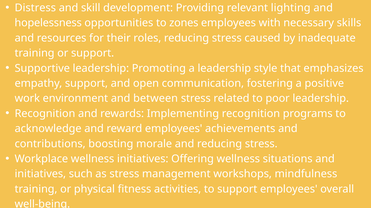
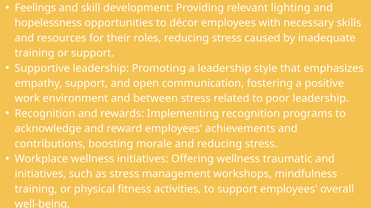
Distress: Distress -> Feelings (35, 8)
zones: zones -> décor (184, 23)
situations: situations -> traumatic (288, 159)
